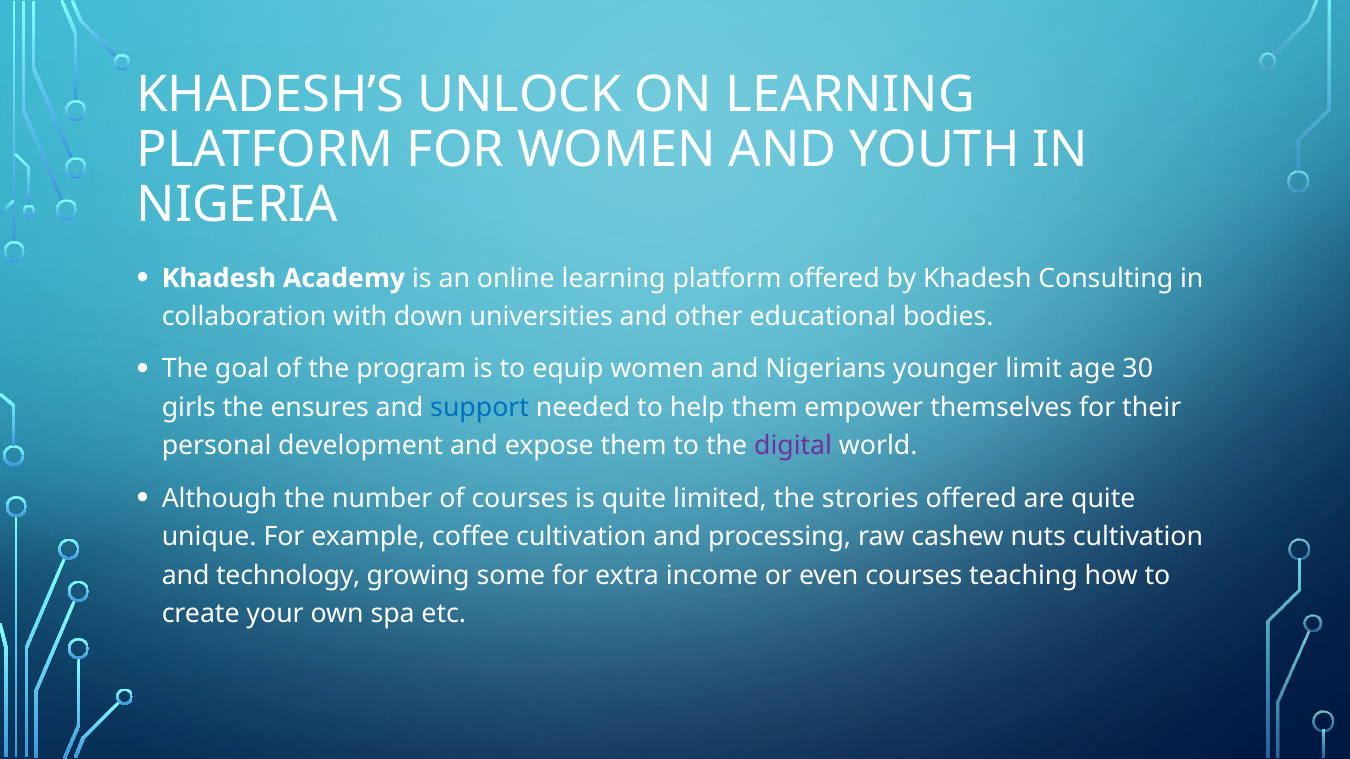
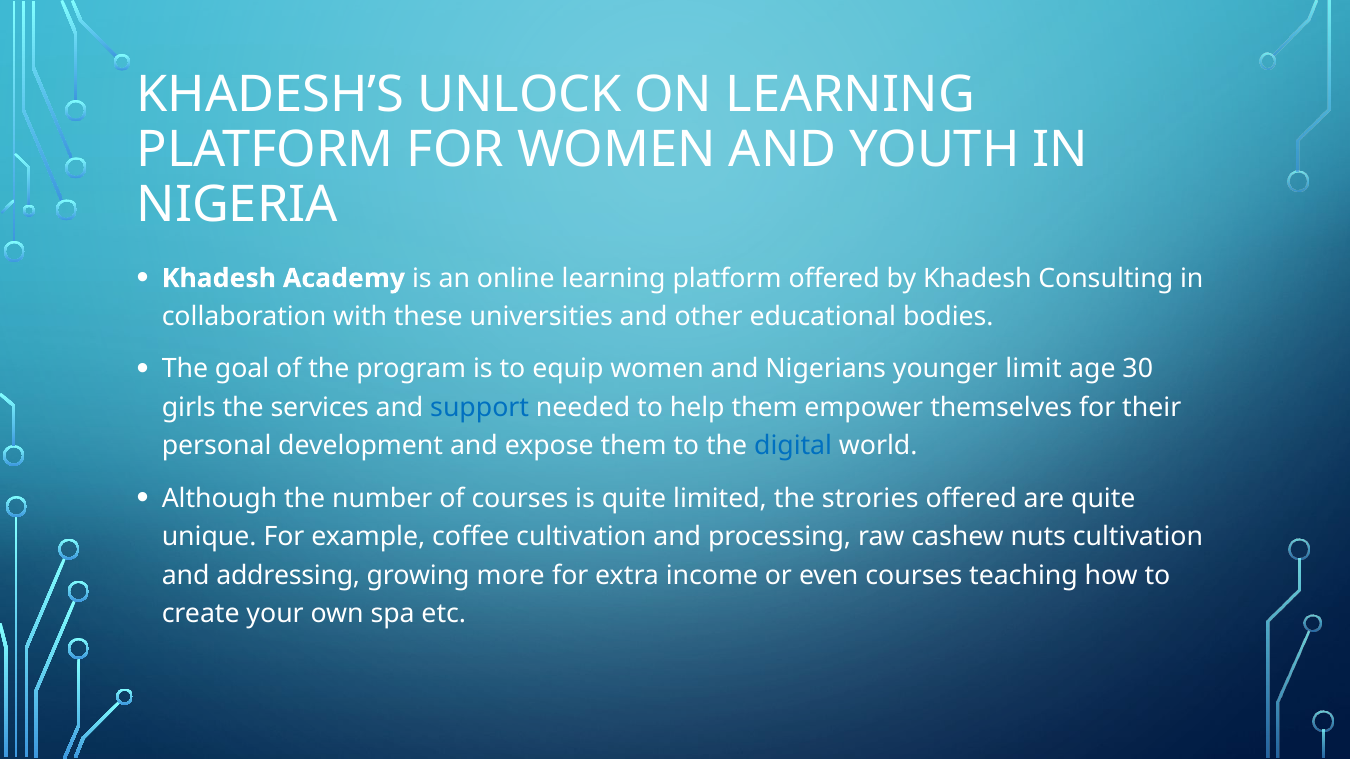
down: down -> these (428, 317)
ensures: ensures -> services (320, 408)
digital colour: purple -> blue (793, 446)
technology: technology -> addressing (288, 576)
some: some -> more (511, 576)
